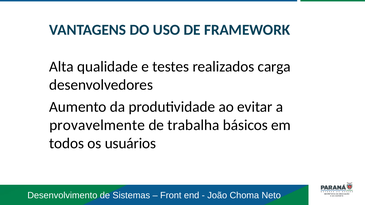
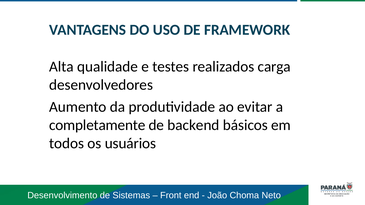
provavelmente: provavelmente -> completamente (97, 125)
trabalha: trabalha -> backend (193, 125)
